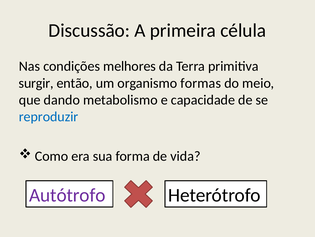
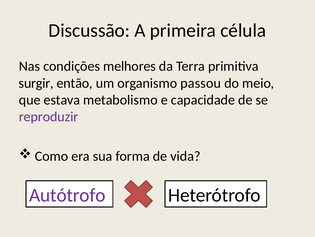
formas: formas -> passou (201, 83)
dando: dando -> estava (62, 100)
reproduzir colour: blue -> purple (49, 116)
